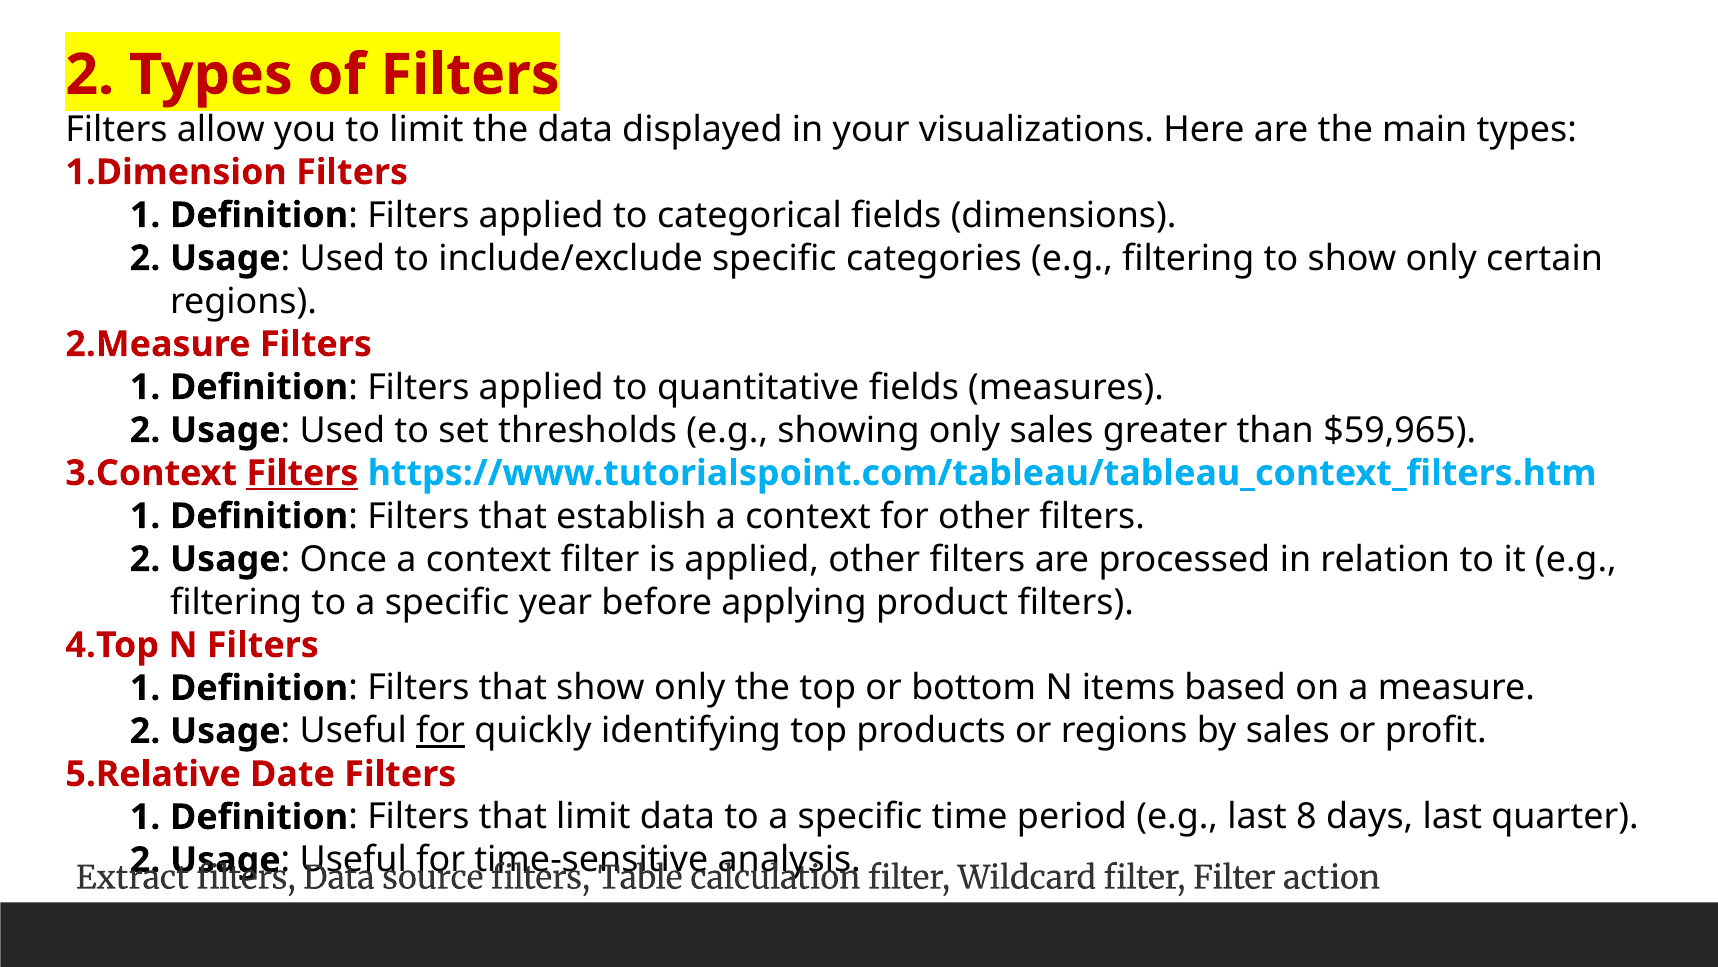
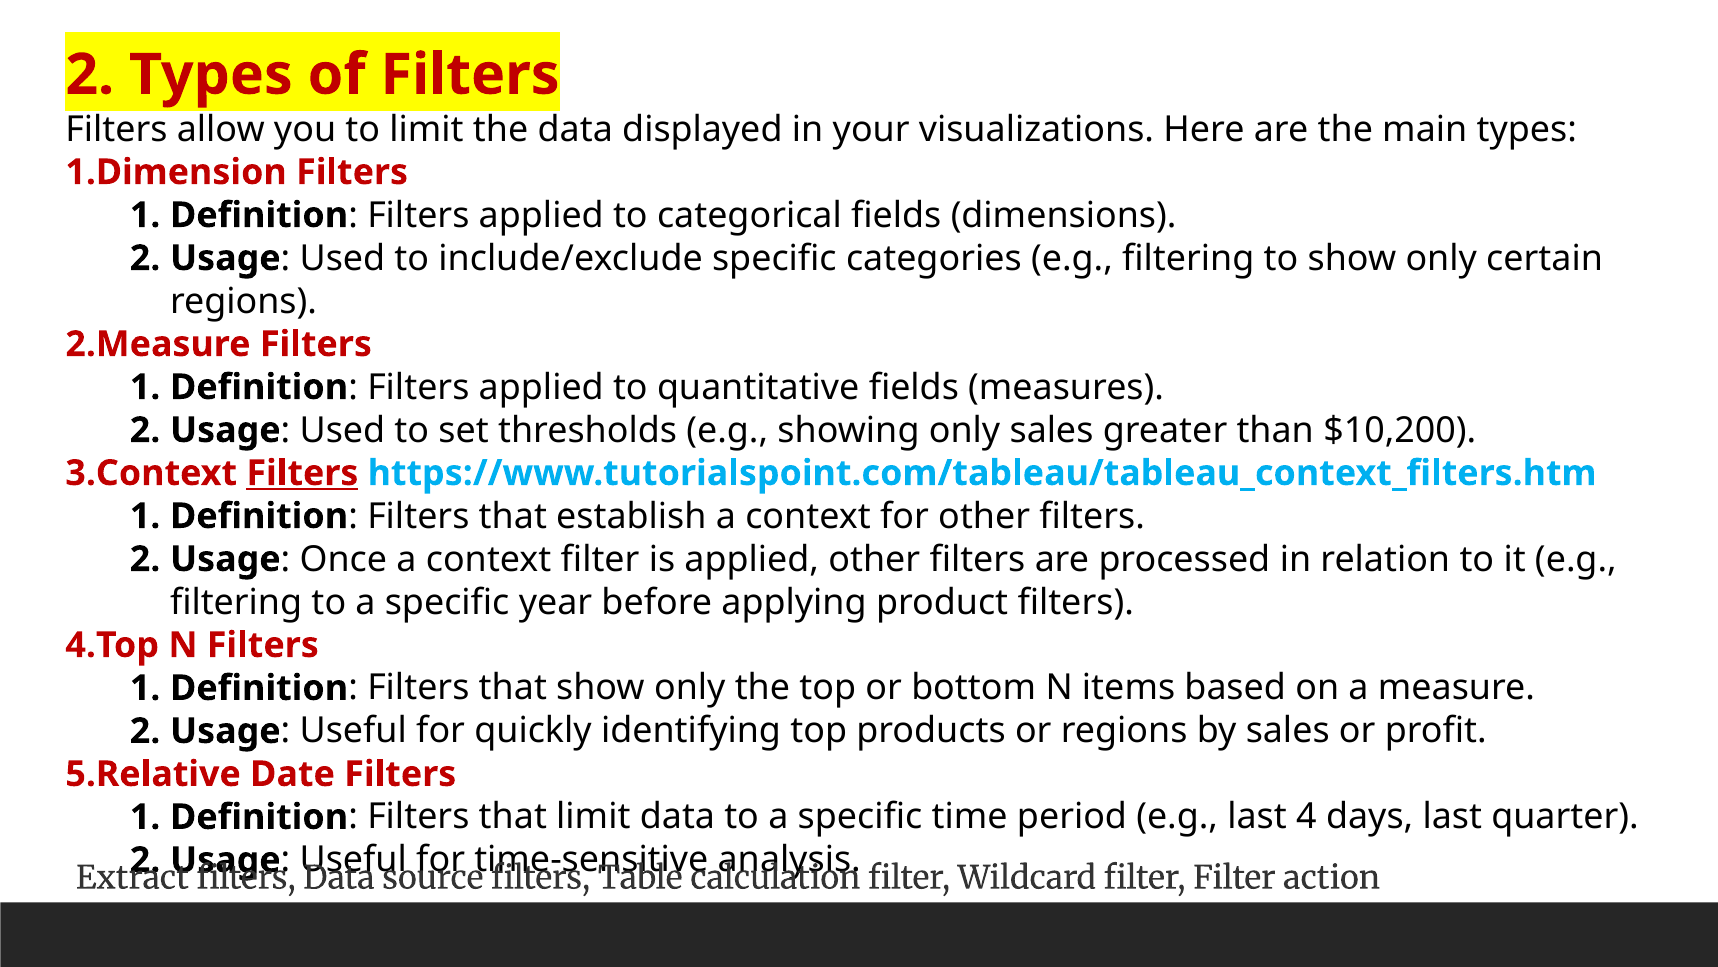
$59,965: $59,965 -> $10,200 (1400, 430)
for underline: present -> none (441, 731)
8: 8 -> 4 (1306, 817)
